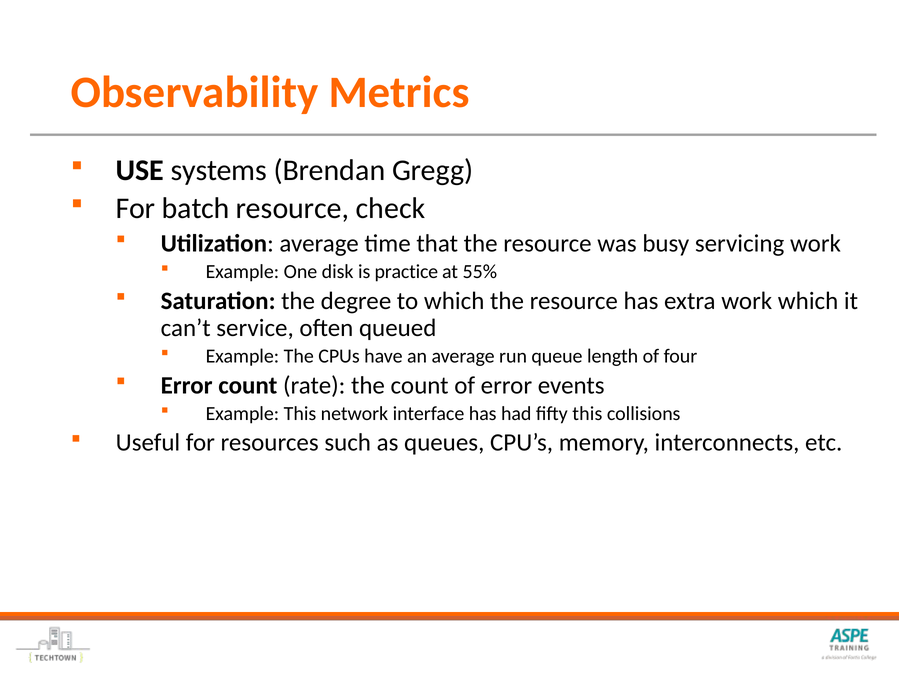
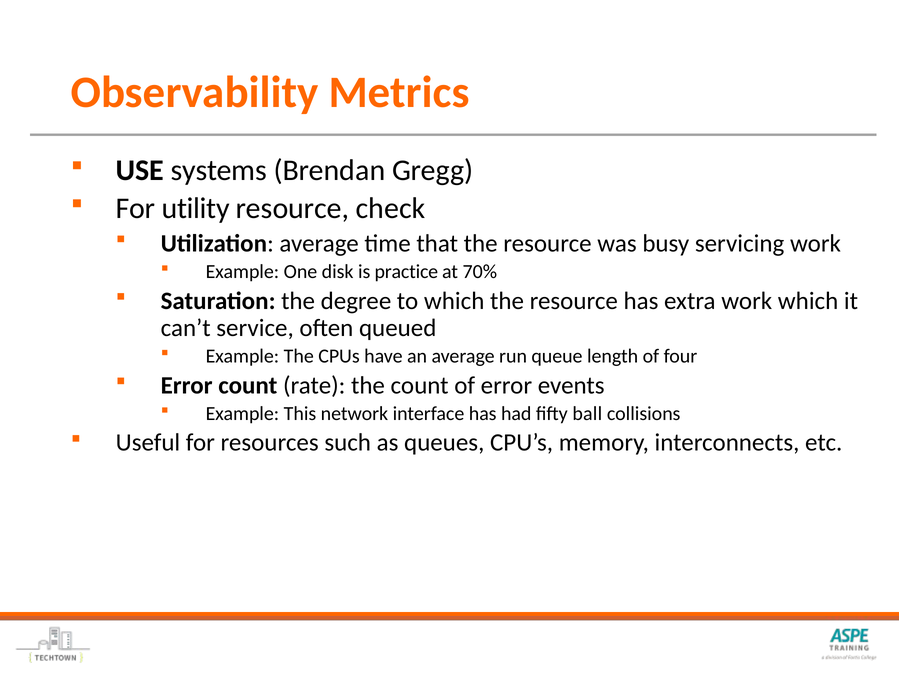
batch: batch -> utility (196, 209)
55%: 55% -> 70% (480, 272)
fifty this: this -> ball (587, 414)
